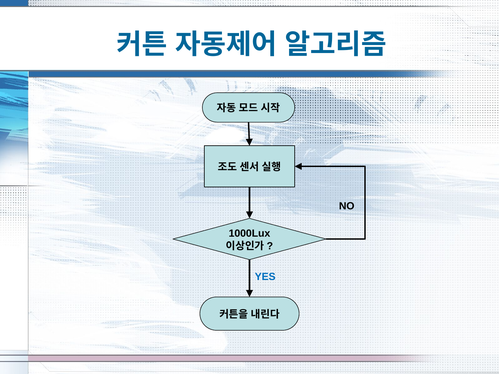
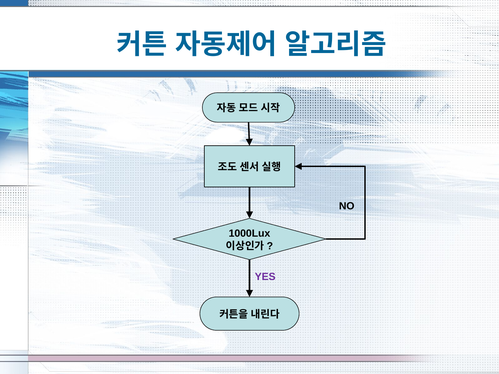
YES colour: blue -> purple (265, 277)
